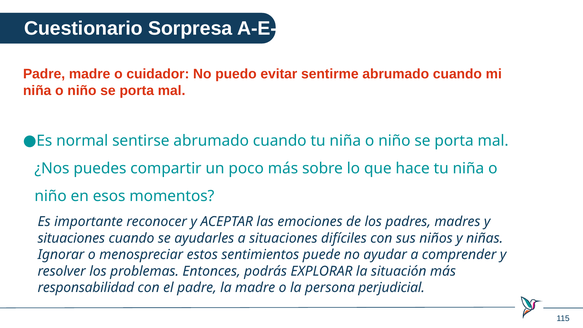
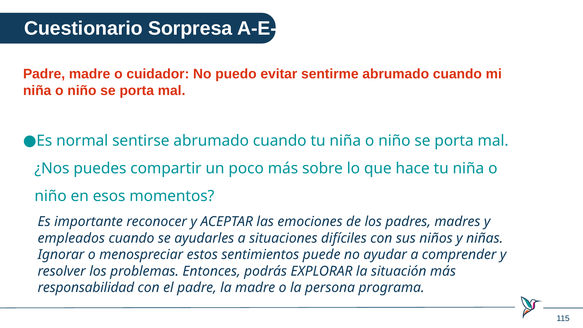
situaciones: situaciones -> empleados (71, 238)
perjudicial: perjudicial -> programa (392, 288)
